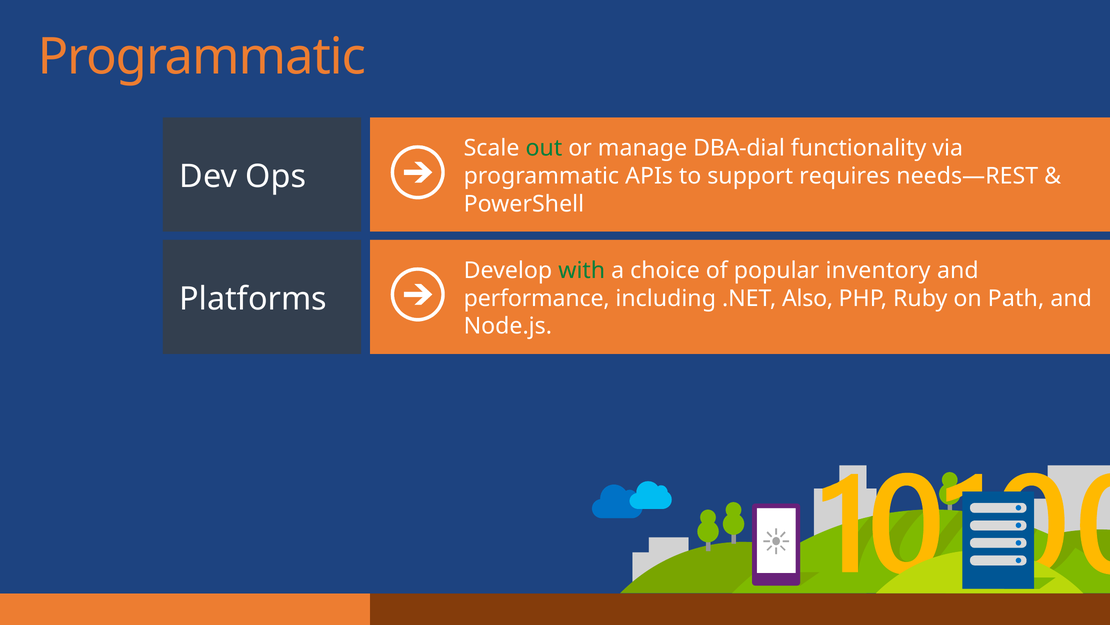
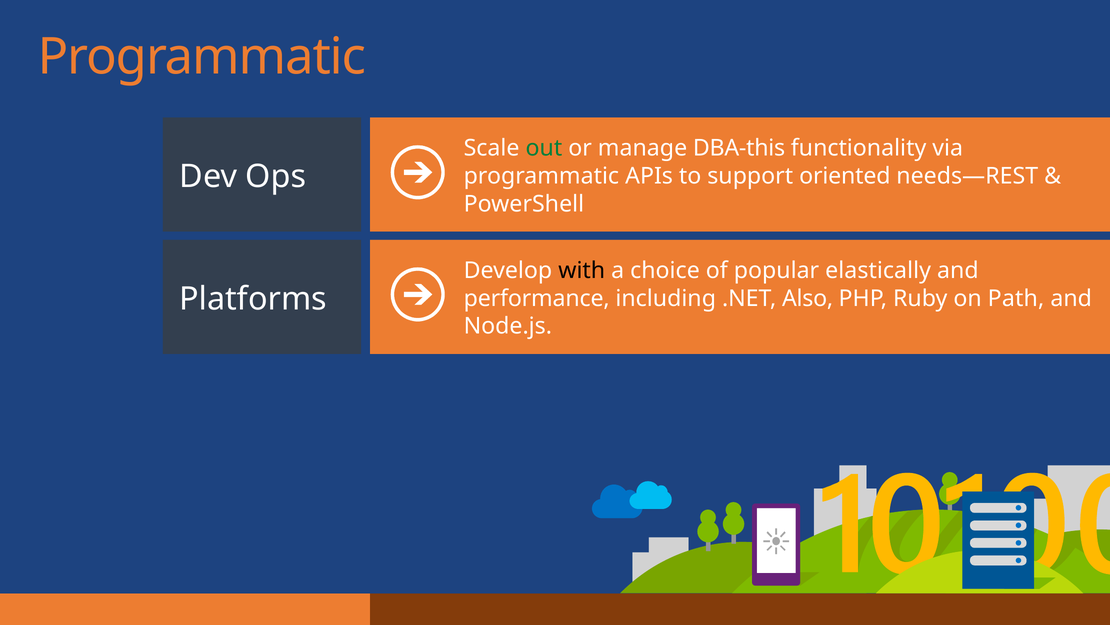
DBA-dial: DBA-dial -> DBA-this (739, 148)
requires: requires -> oriented (845, 176)
with colour: green -> black (582, 270)
inventory: inventory -> elastically (878, 270)
